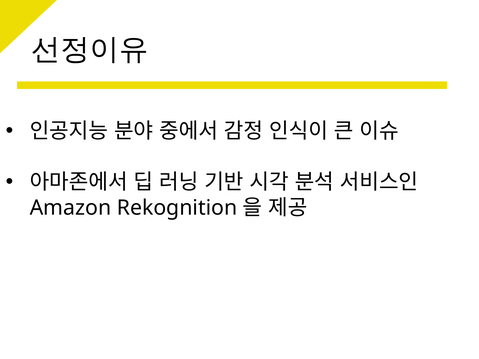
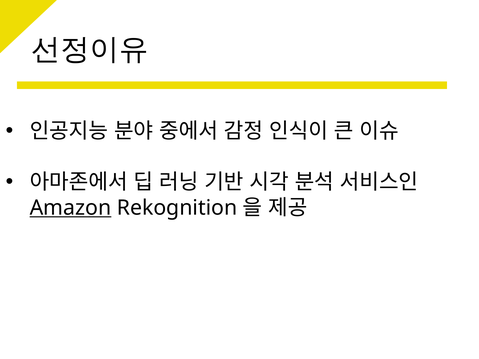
Amazon underline: none -> present (70, 208)
